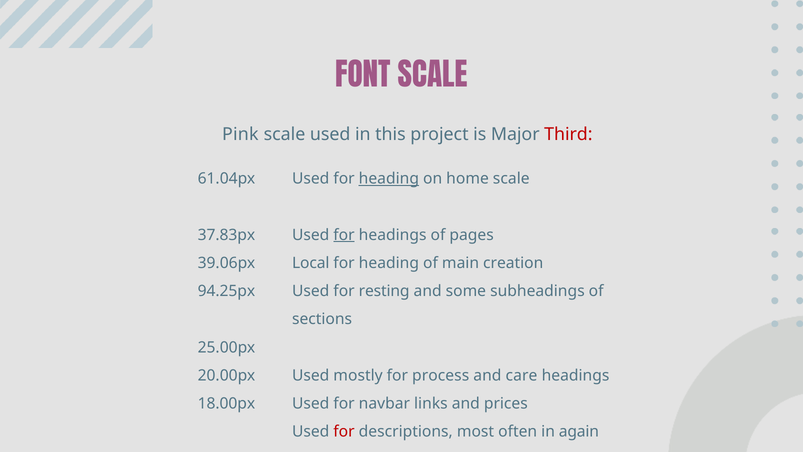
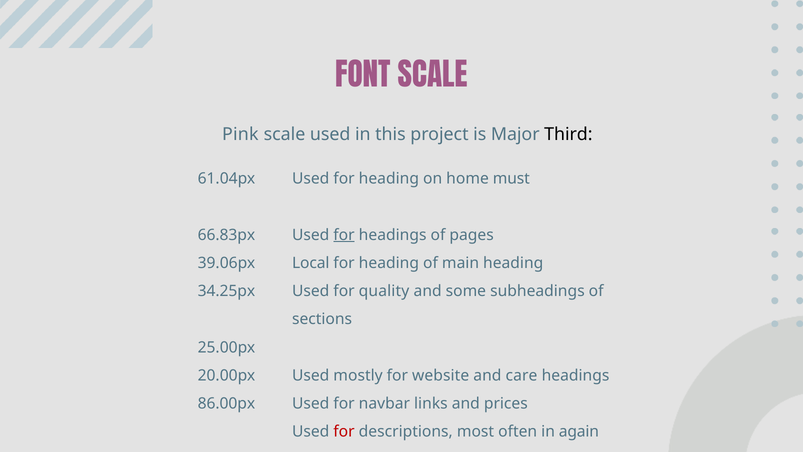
Third colour: red -> black (568, 134)
heading underline: present -> none (389, 179)
home scale: scale -> must (511, 179)
37.83px: 37.83px -> 66.83px (226, 235)
main creation: creation -> heading (513, 263)
94.25px: 94.25px -> 34.25px (226, 291)
resting: resting -> quality (384, 291)
process: process -> website (441, 375)
18.00px: 18.00px -> 86.00px (226, 403)
